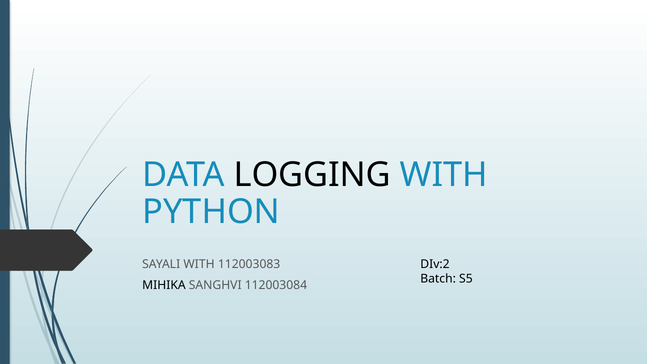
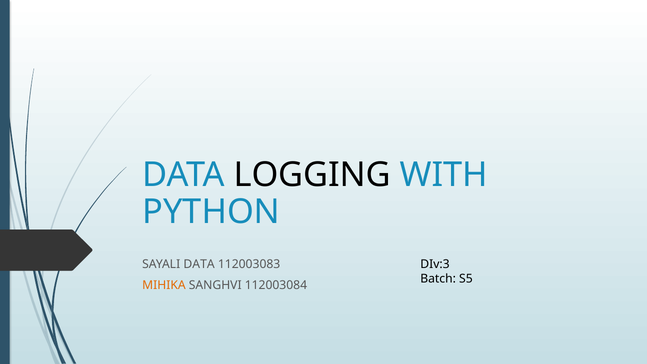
SAYALI WITH: WITH -> DATA (199, 264)
DIv:2: DIv:2 -> DIv:3 (435, 264)
MIHIKA colour: black -> orange (164, 285)
